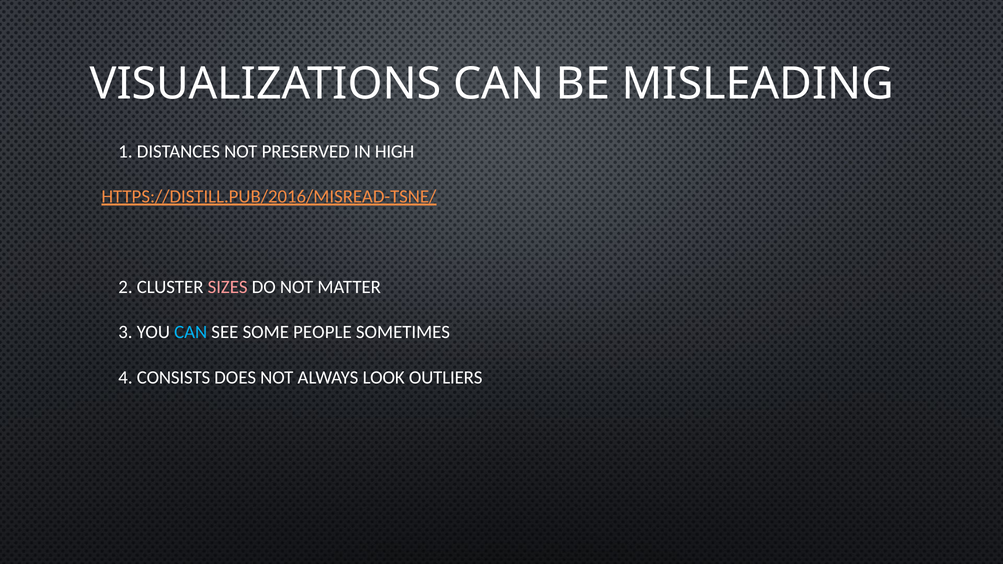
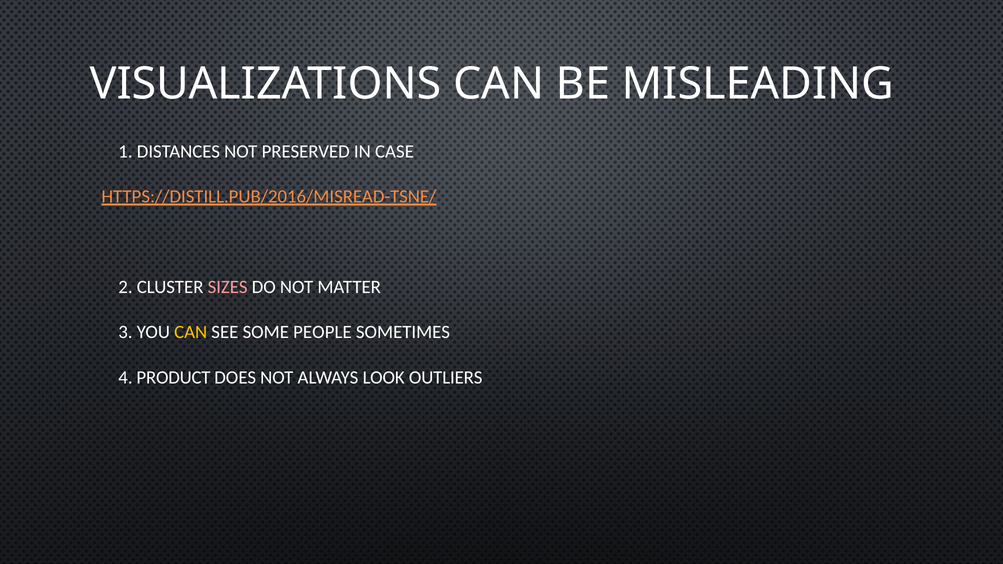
HIGH: HIGH -> CASE (394, 151)
CAN colour: light blue -> yellow (191, 332)
CONSISTS: CONSISTS -> PRODUCT (174, 377)
